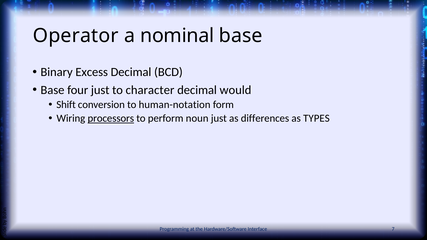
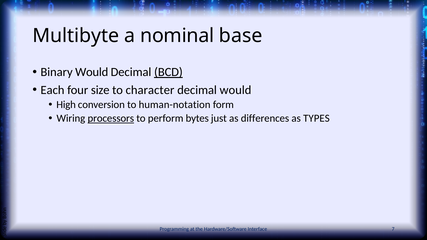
Operator: Operator -> Multibyte (76, 36)
Binary Excess: Excess -> Would (92, 72)
BCD underline: none -> present (168, 72)
Base: Base -> Each (52, 90)
four just: just -> size (100, 90)
Shift: Shift -> High (66, 105)
noun: noun -> bytes (197, 119)
